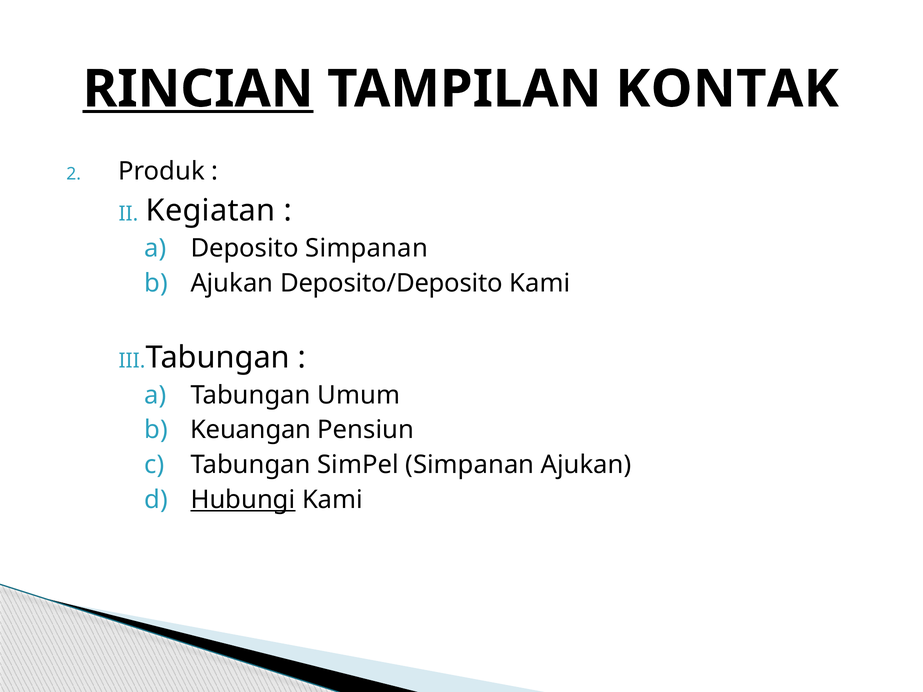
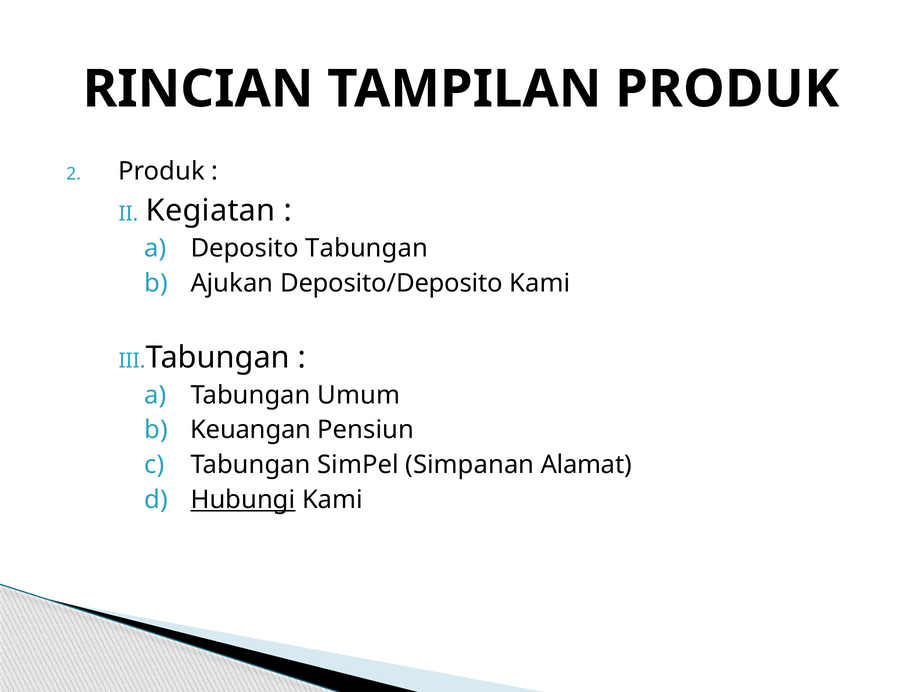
RINCIAN underline: present -> none (198, 89)
TAMPILAN KONTAK: KONTAK -> PRODUK (727, 89)
Deposito Simpanan: Simpanan -> Tabungan (367, 248)
Simpanan Ajukan: Ajukan -> Alamat (586, 465)
